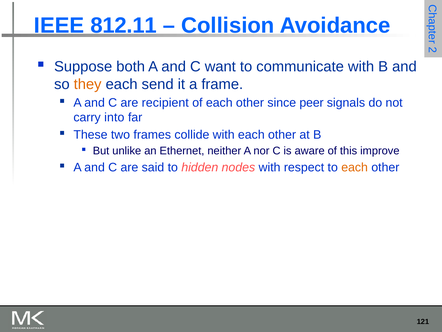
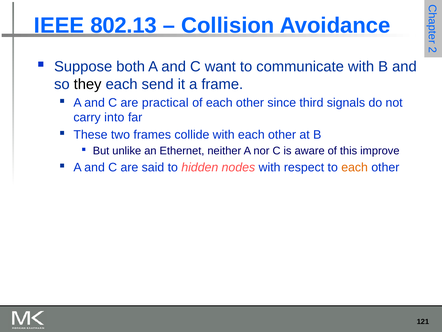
812.11: 812.11 -> 802.13 (124, 26)
they colour: orange -> black (88, 84)
recipient: recipient -> practical (165, 103)
peer: peer -> third (311, 103)
